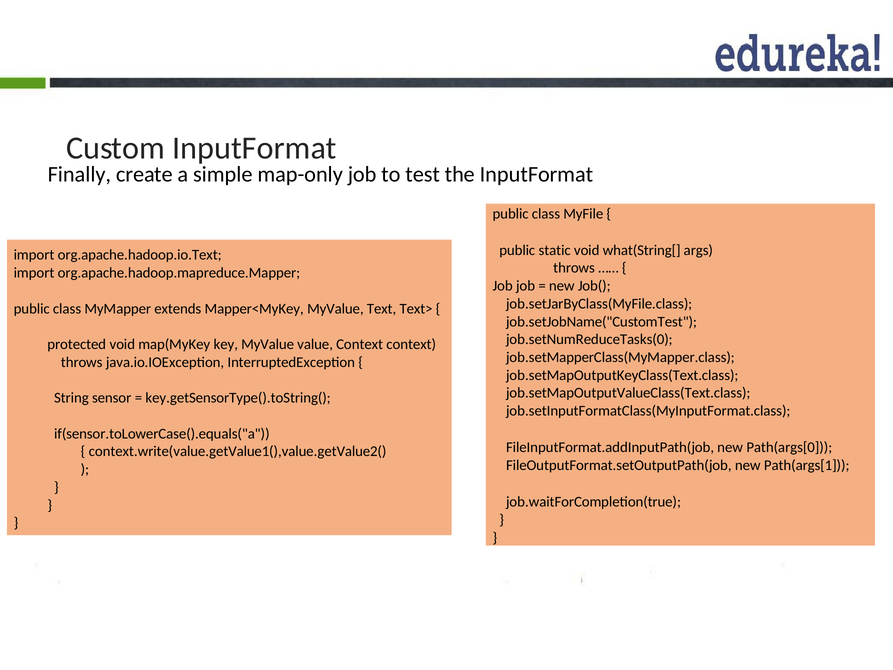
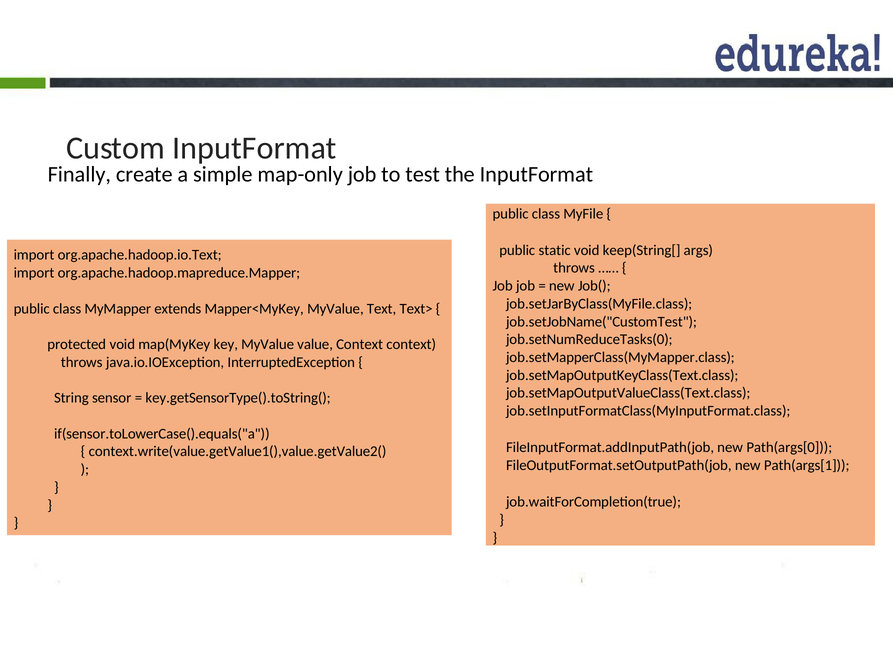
what(String[: what(String[ -> keep(String[ (642, 250)
